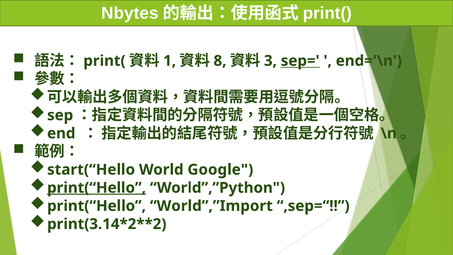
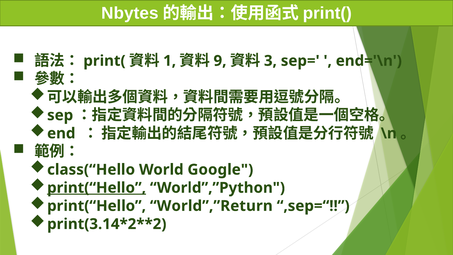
8: 8 -> 9 (220, 61)
sep= underline: present -> none (300, 61)
start(“Hello: start(“Hello -> class(“Hello (91, 170)
World”,”Import: World”,”Import -> World”,”Return (211, 206)
